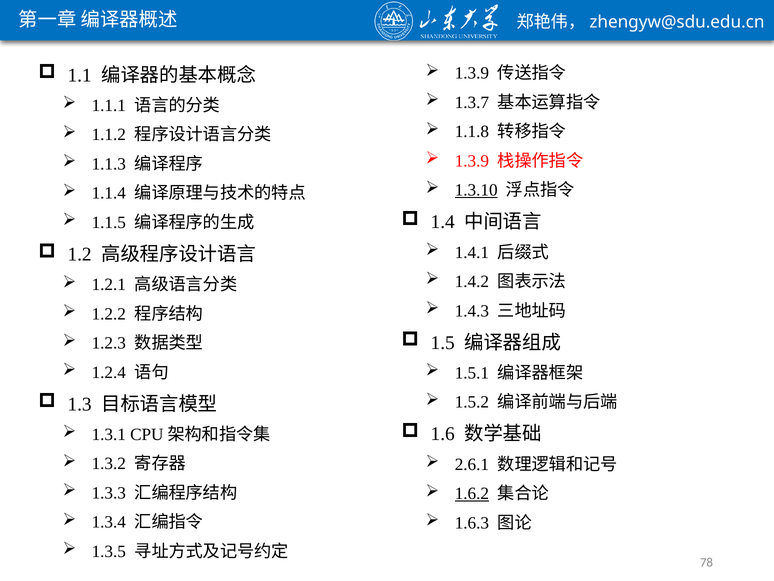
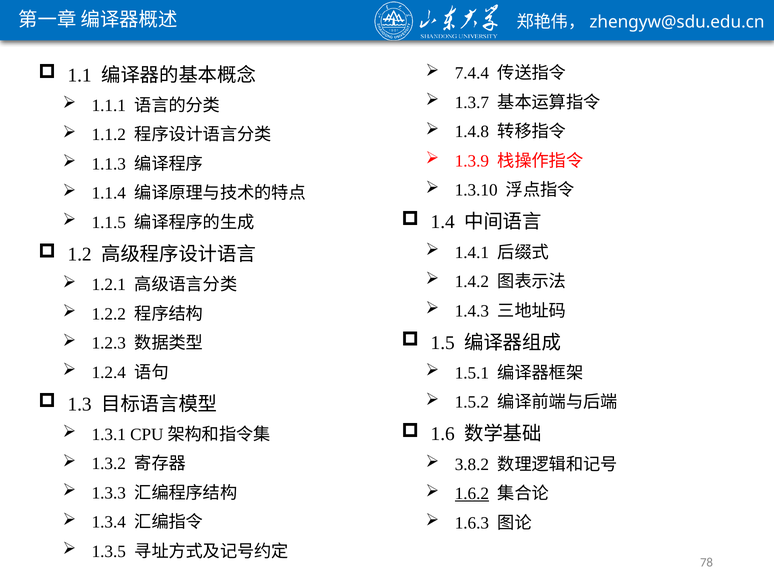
1.3.9: 1.3.9 -> 7.4.4 (472, 73)
1.1.8: 1.1.8 -> 1.4.8 (472, 132)
1.3.10 underline: present -> none (476, 190)
2.6.1: 2.6.1 -> 3.8.2 (472, 464)
